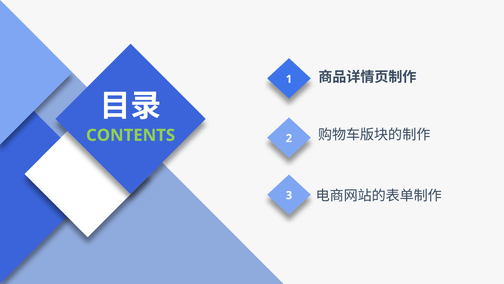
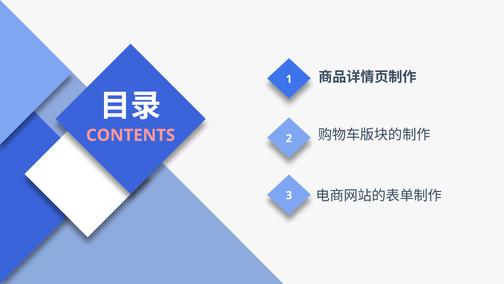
CONTENTS colour: light green -> pink (131, 135)
